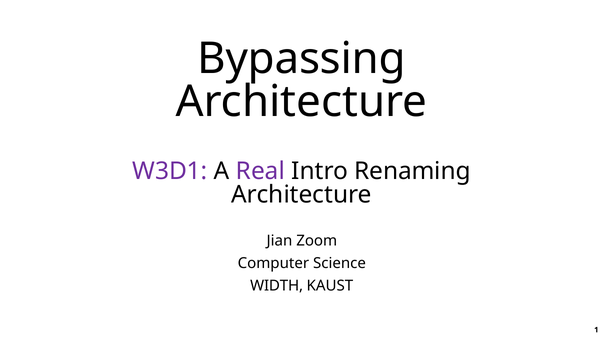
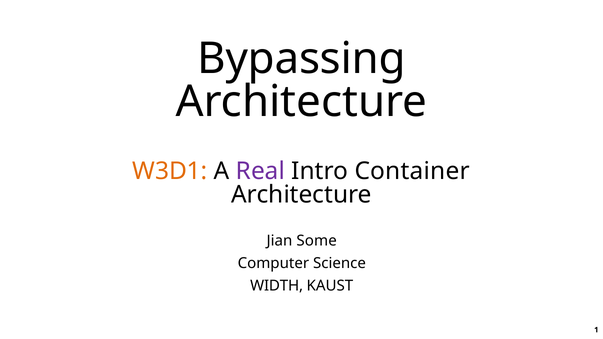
W3D1 colour: purple -> orange (170, 171)
Renaming: Renaming -> Container (412, 171)
Zoom: Zoom -> Some (317, 241)
